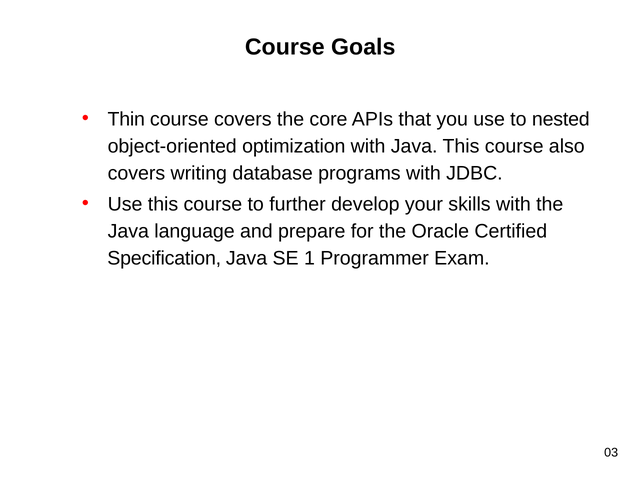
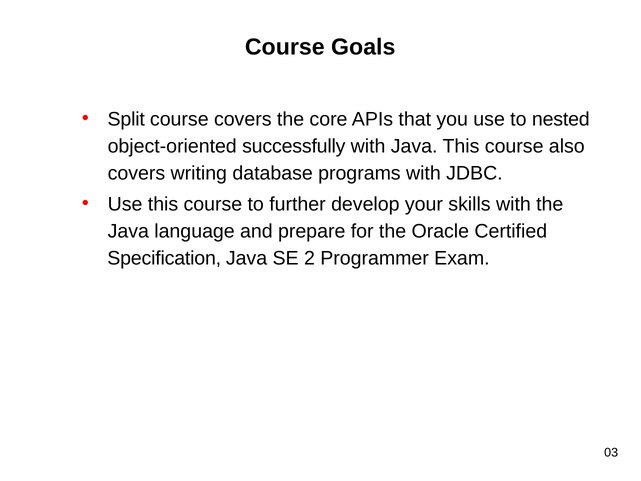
Thin: Thin -> Split (126, 119)
optimization: optimization -> successfully (294, 146)
1: 1 -> 2 (310, 258)
